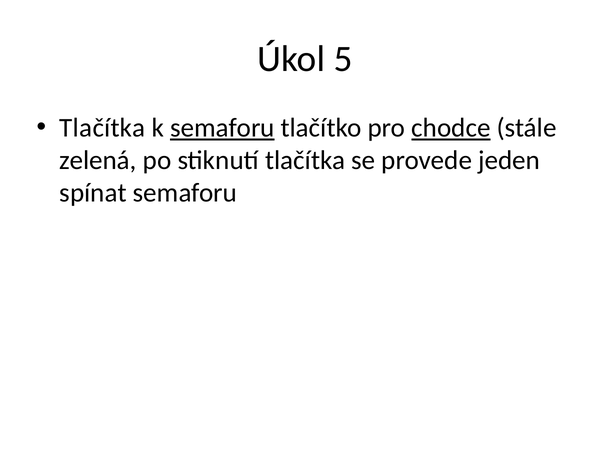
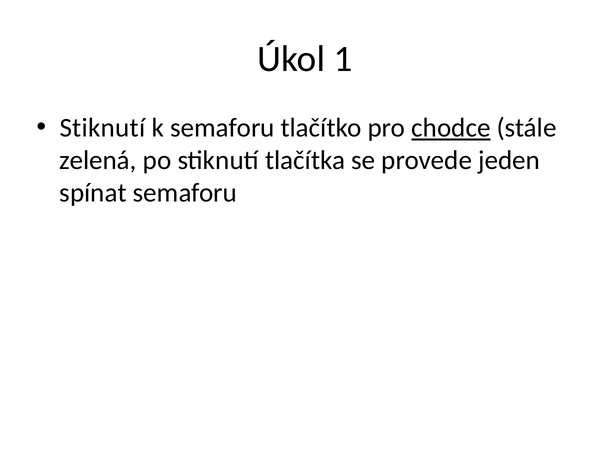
5: 5 -> 1 (343, 59)
Tlačítka: Tlačítka -> Stiknutí (102, 128)
semaforu underline: present -> none (222, 128)
